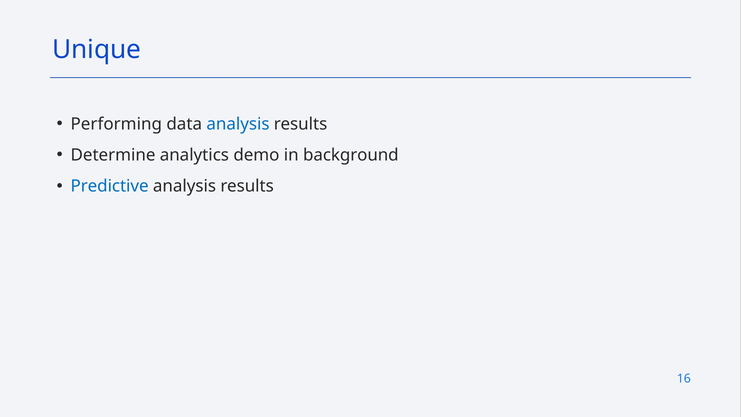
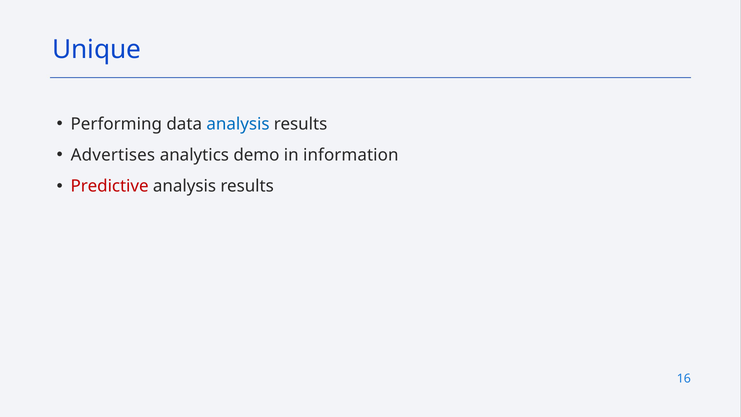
Determine: Determine -> Advertises (113, 155)
background: background -> information (351, 155)
Predictive colour: blue -> red (110, 186)
